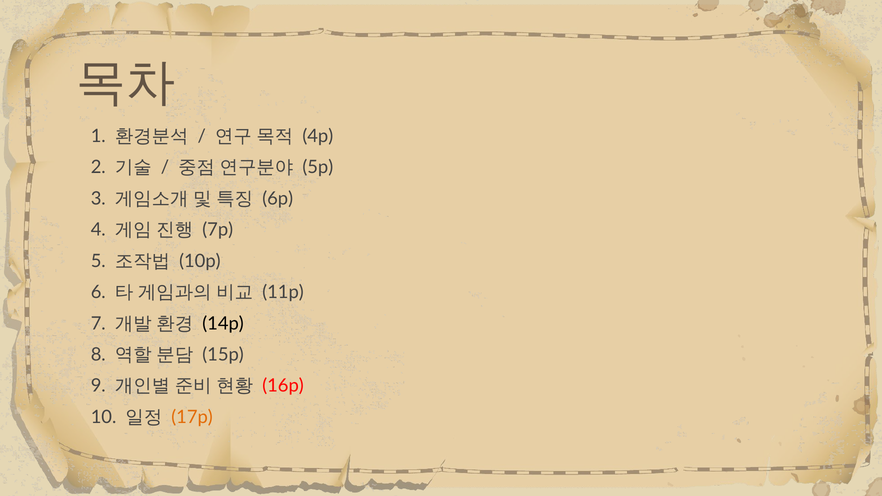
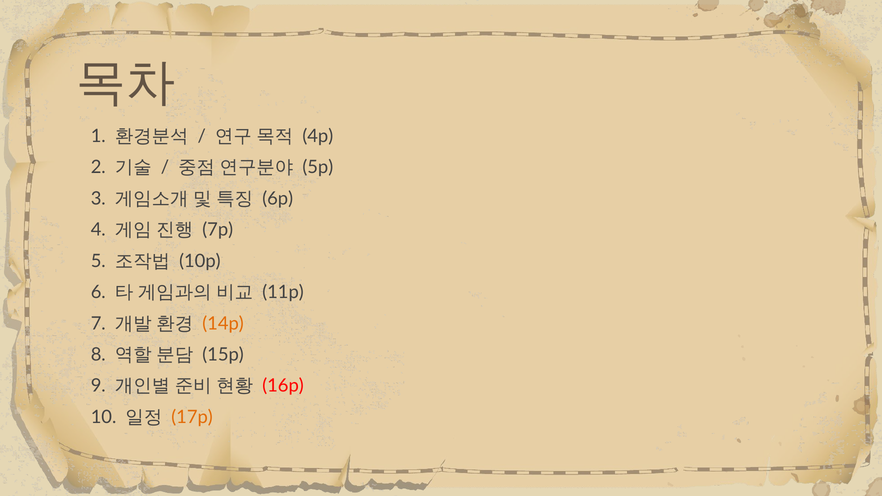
14p colour: black -> orange (223, 324)
